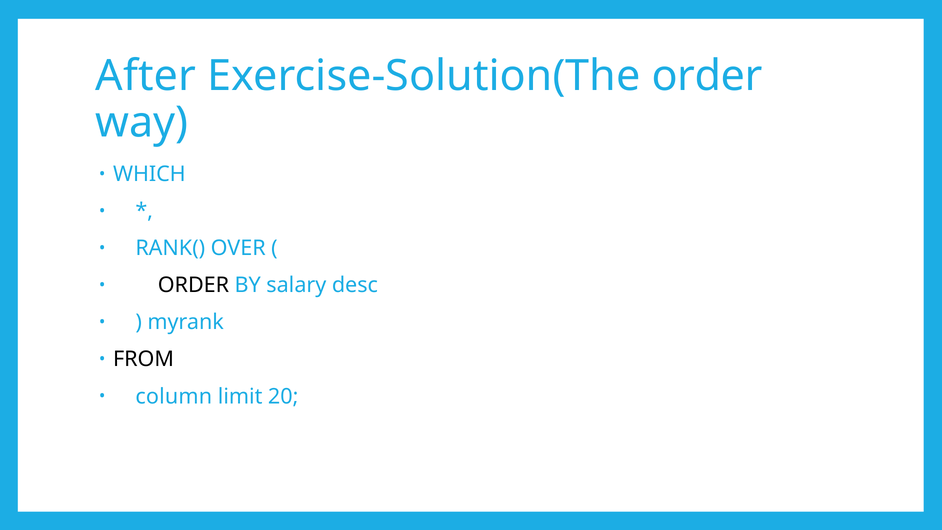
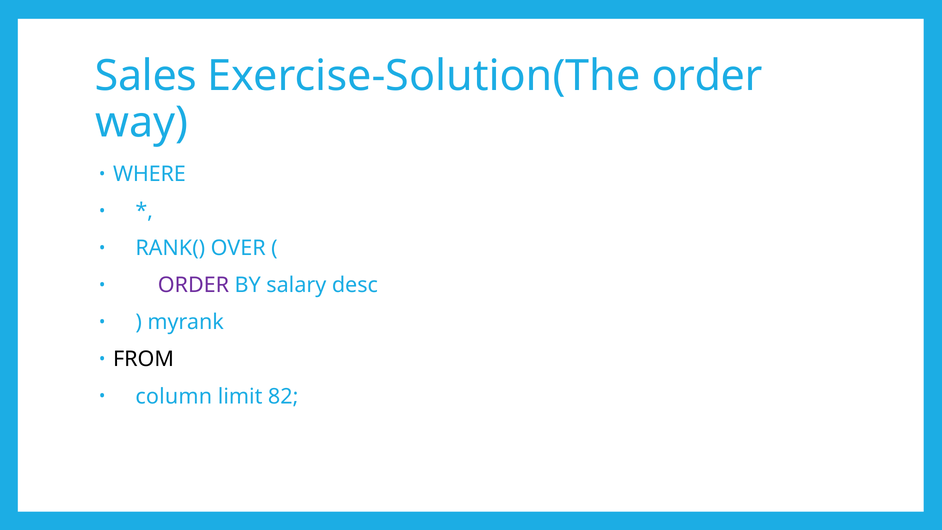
After: After -> Sales (146, 76)
WHICH: WHICH -> WHERE (149, 174)
ORDER colour: black -> purple (193, 285)
20: 20 -> 82 (283, 396)
